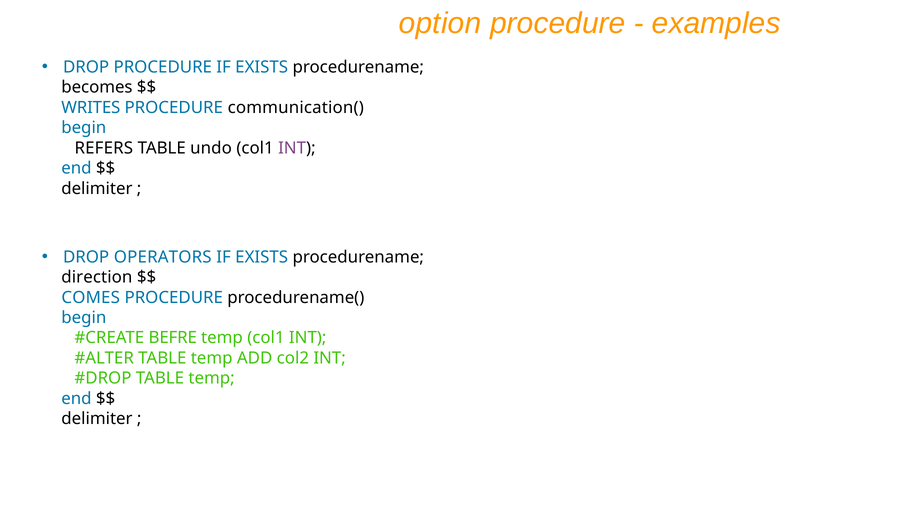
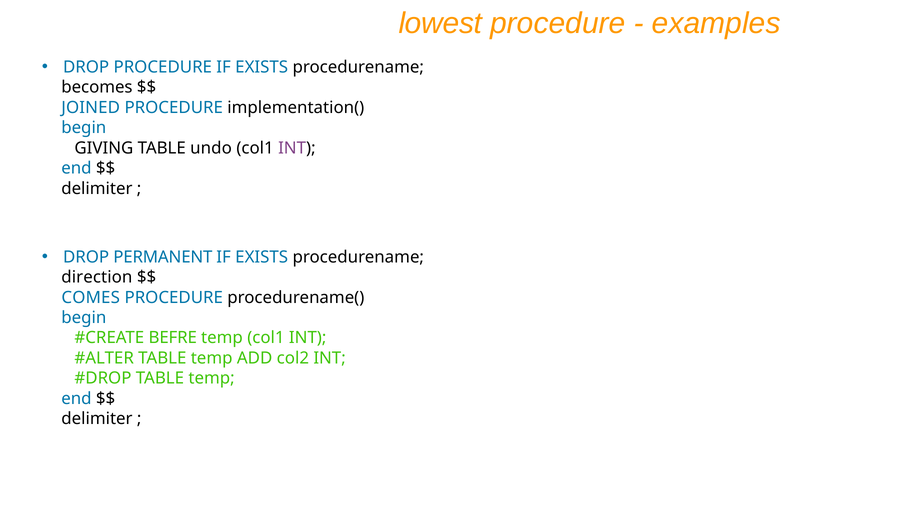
option: option -> lowest (440, 23)
WRITES: WRITES -> JOINED (91, 108)
communication(: communication( -> implementation( (296, 108)
REFERS: REFERS -> GIVING (104, 148)
OPERATORS: OPERATORS -> PERMANENT (163, 257)
